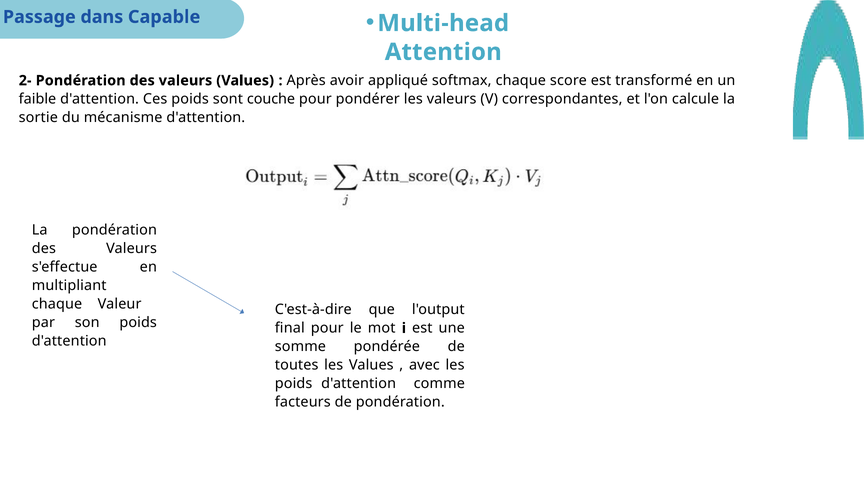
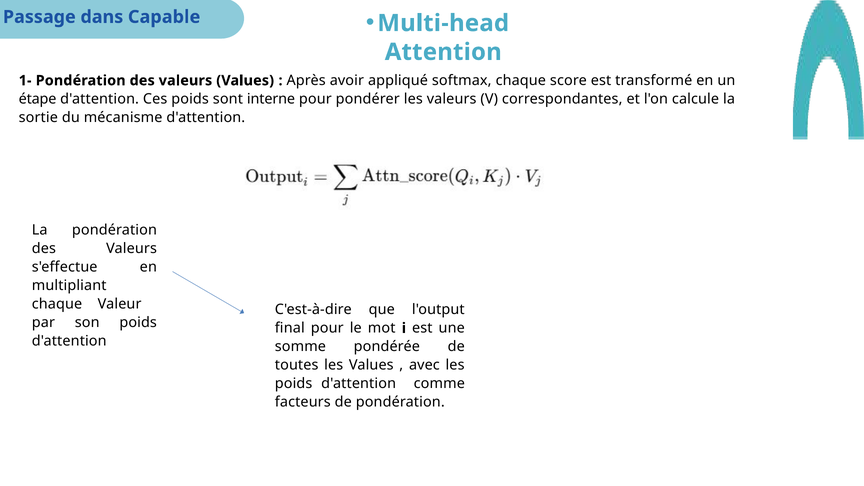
2-: 2- -> 1- (25, 81)
faible: faible -> étape (38, 99)
couche: couche -> interne (271, 99)
